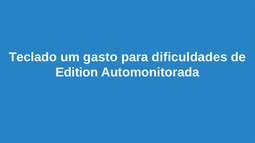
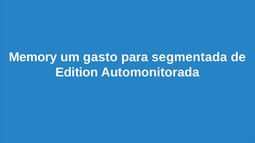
Teclado: Teclado -> Memory (33, 57)
dificuldades: dificuldades -> segmentada (190, 57)
